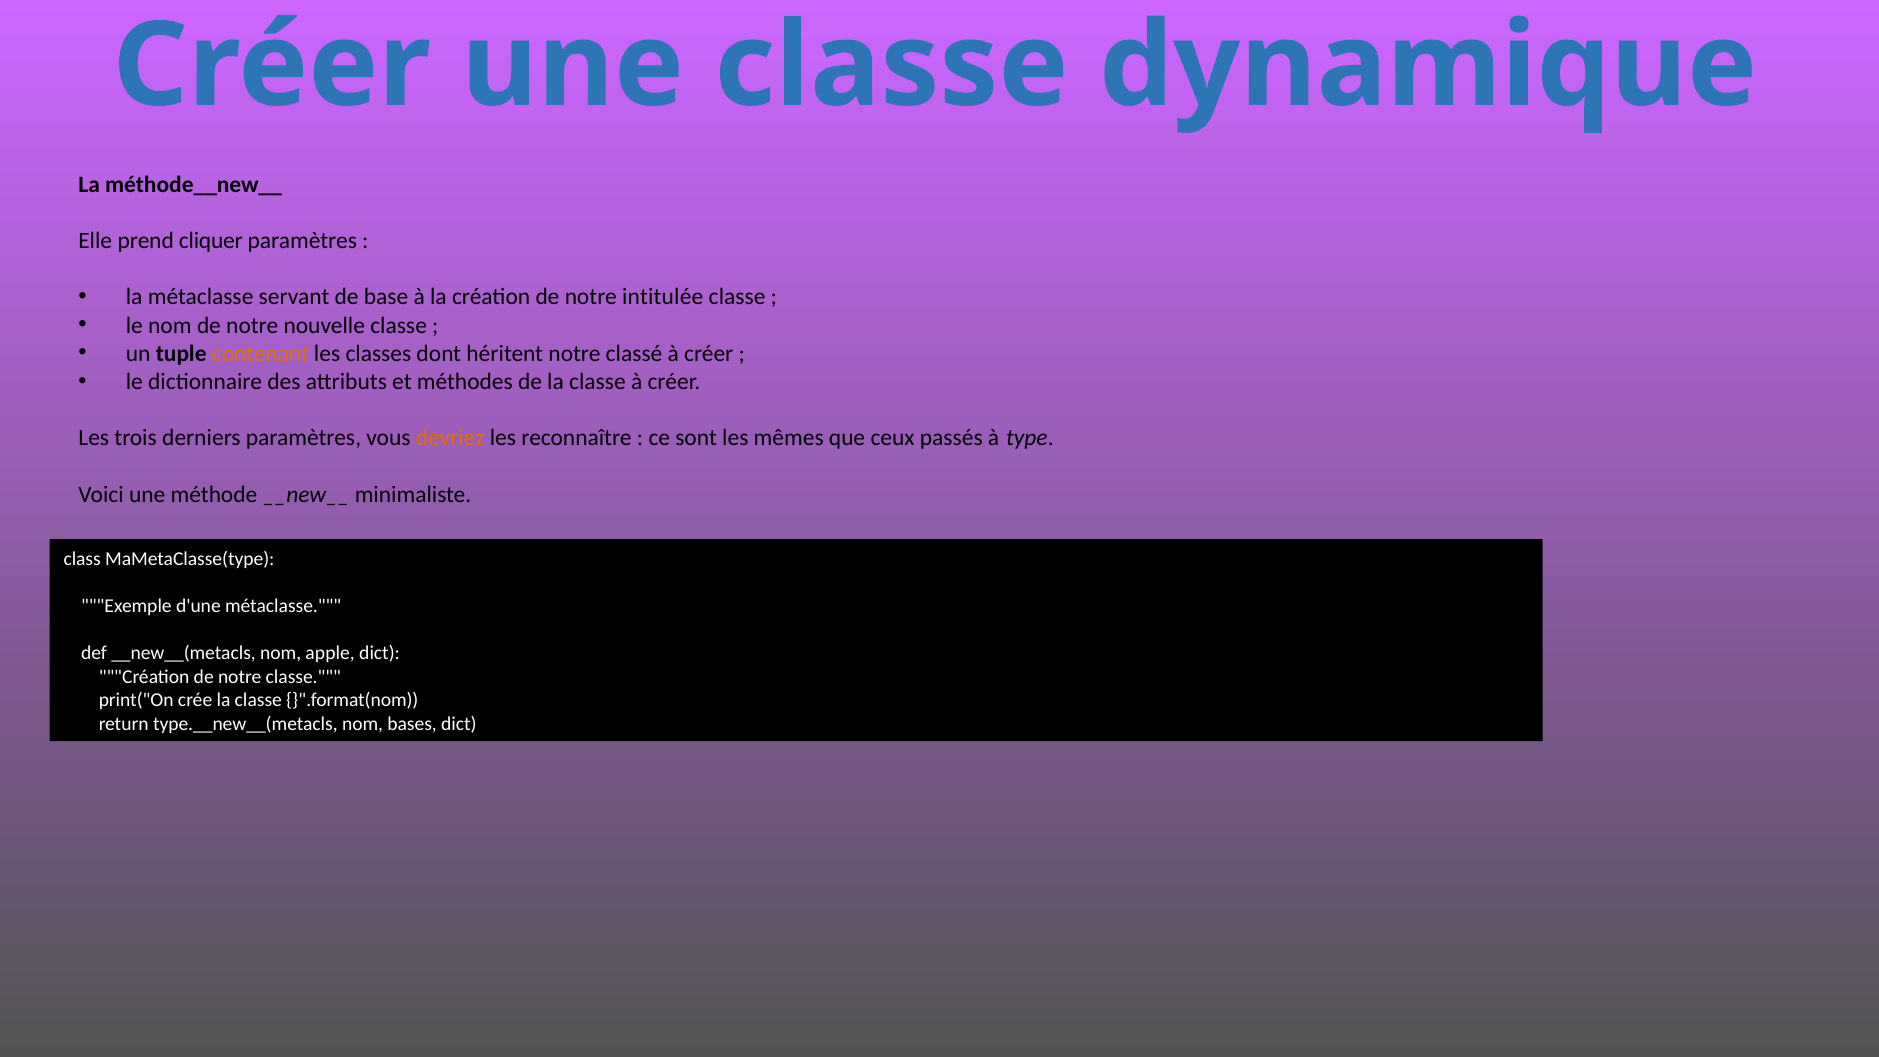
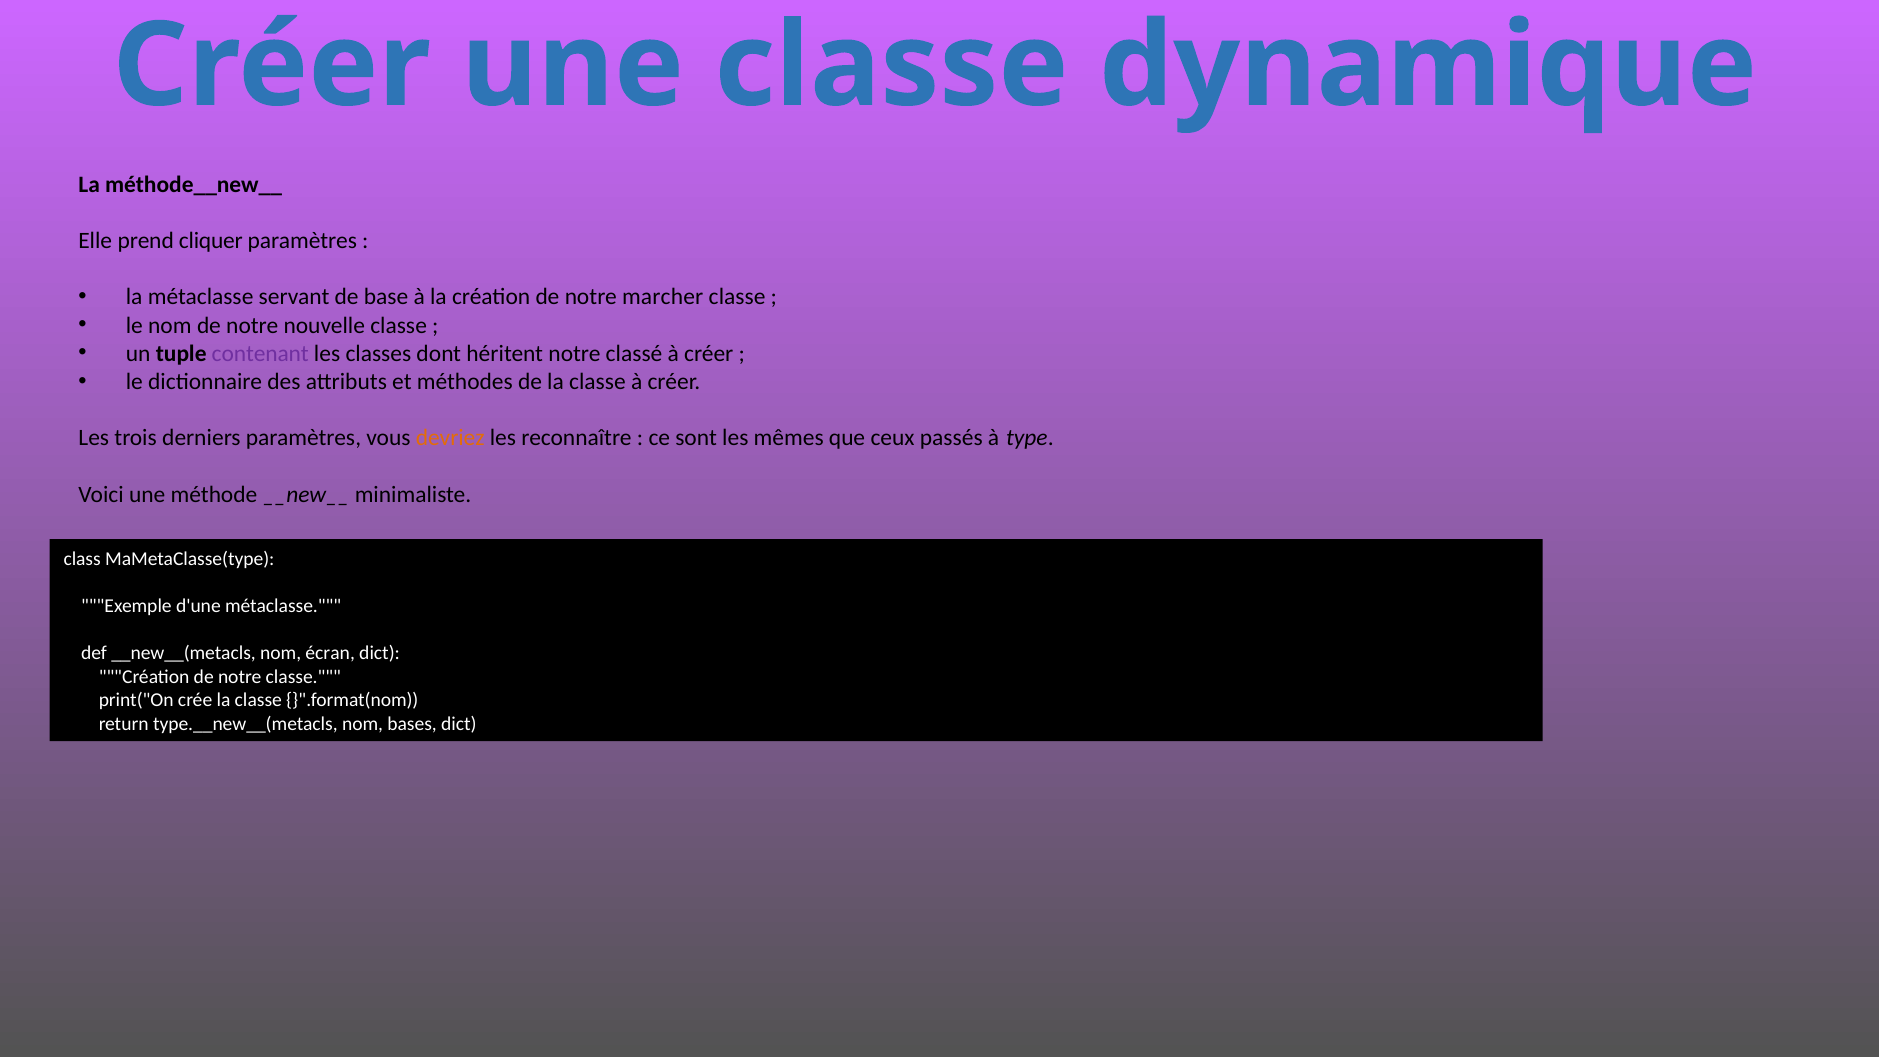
intitulée: intitulée -> marcher (663, 297)
contenant colour: orange -> purple (260, 353)
apple: apple -> écran (330, 653)
